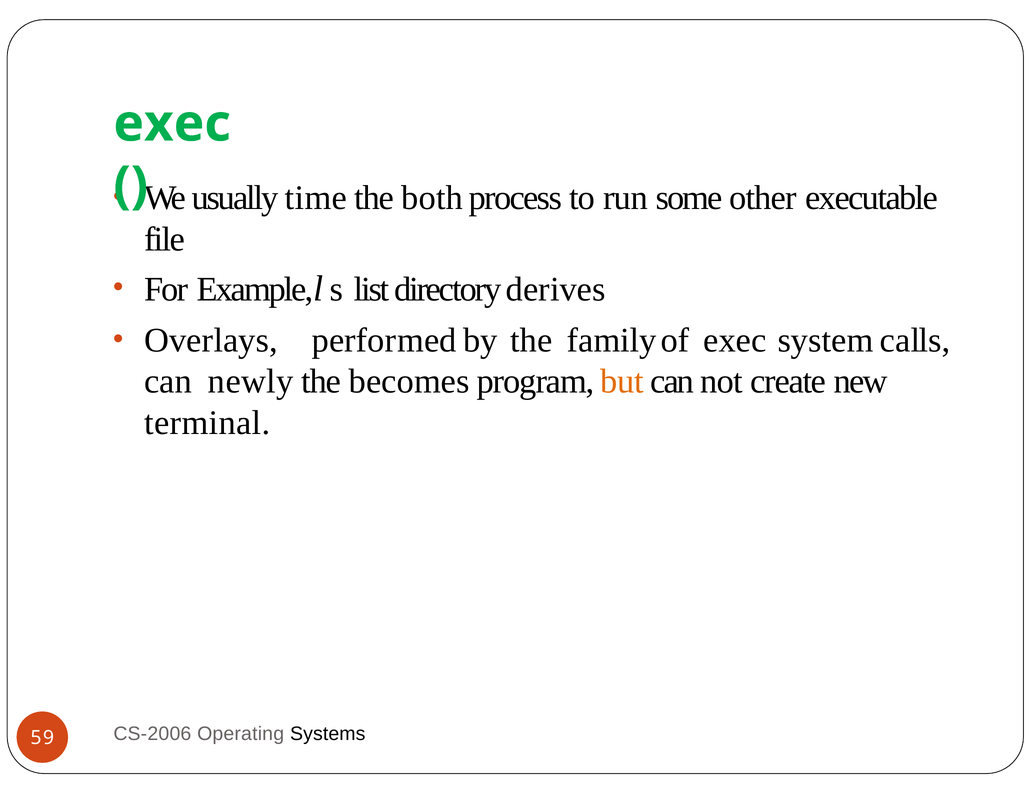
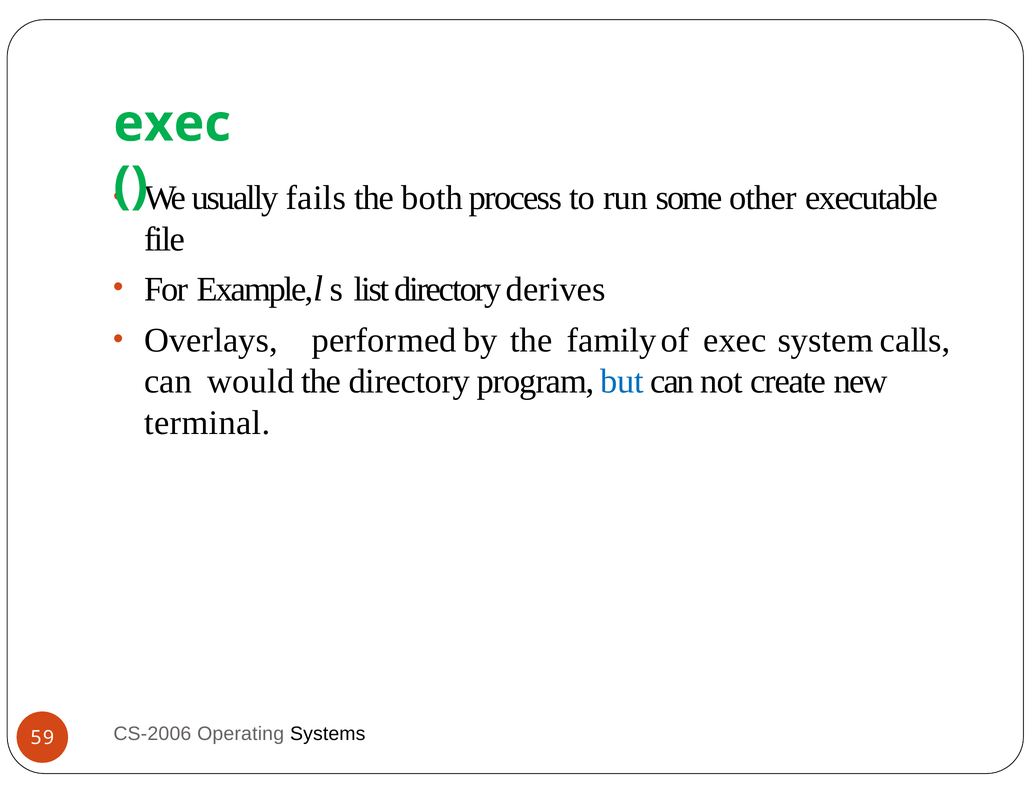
time: time -> fails (316, 198)
newly: newly -> would (251, 382)
the becomes: becomes -> directory (409, 382)
but colour: orange -> blue (622, 382)
